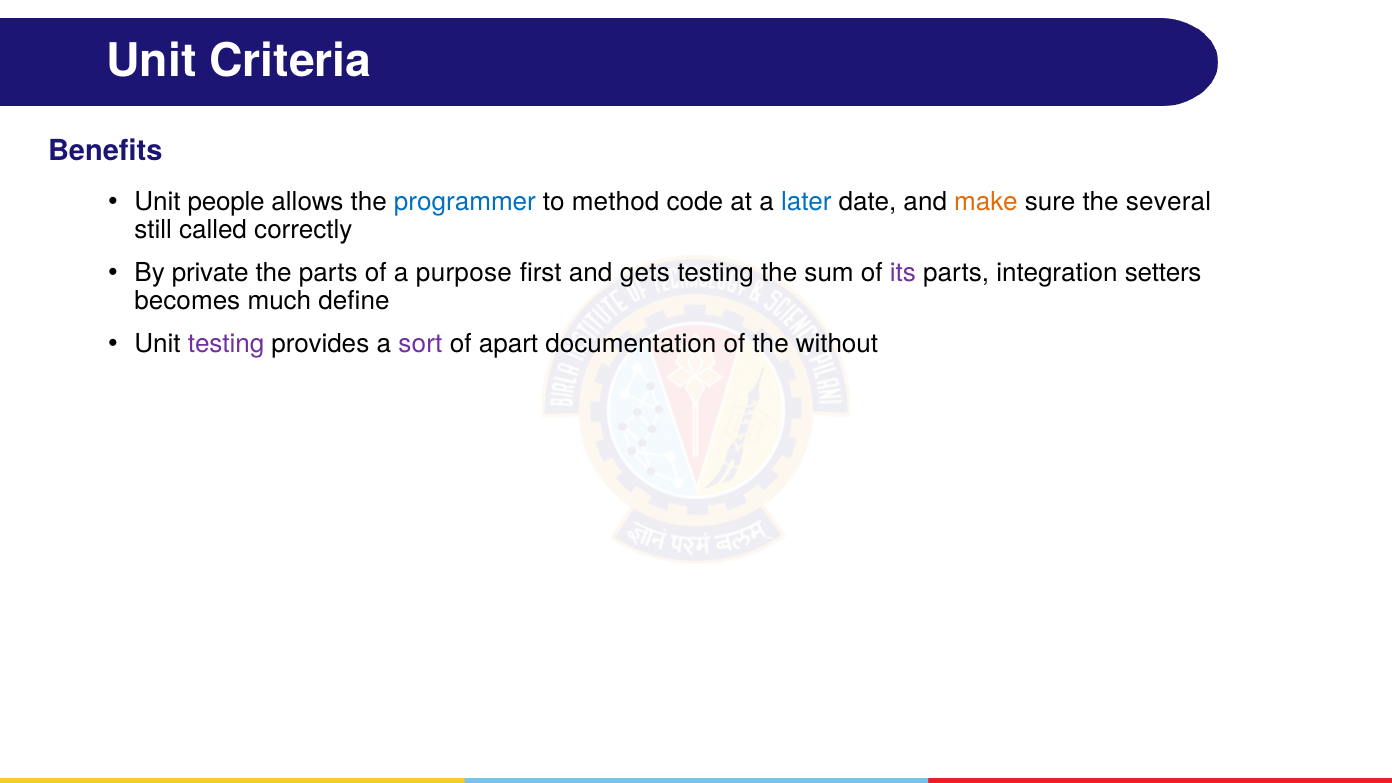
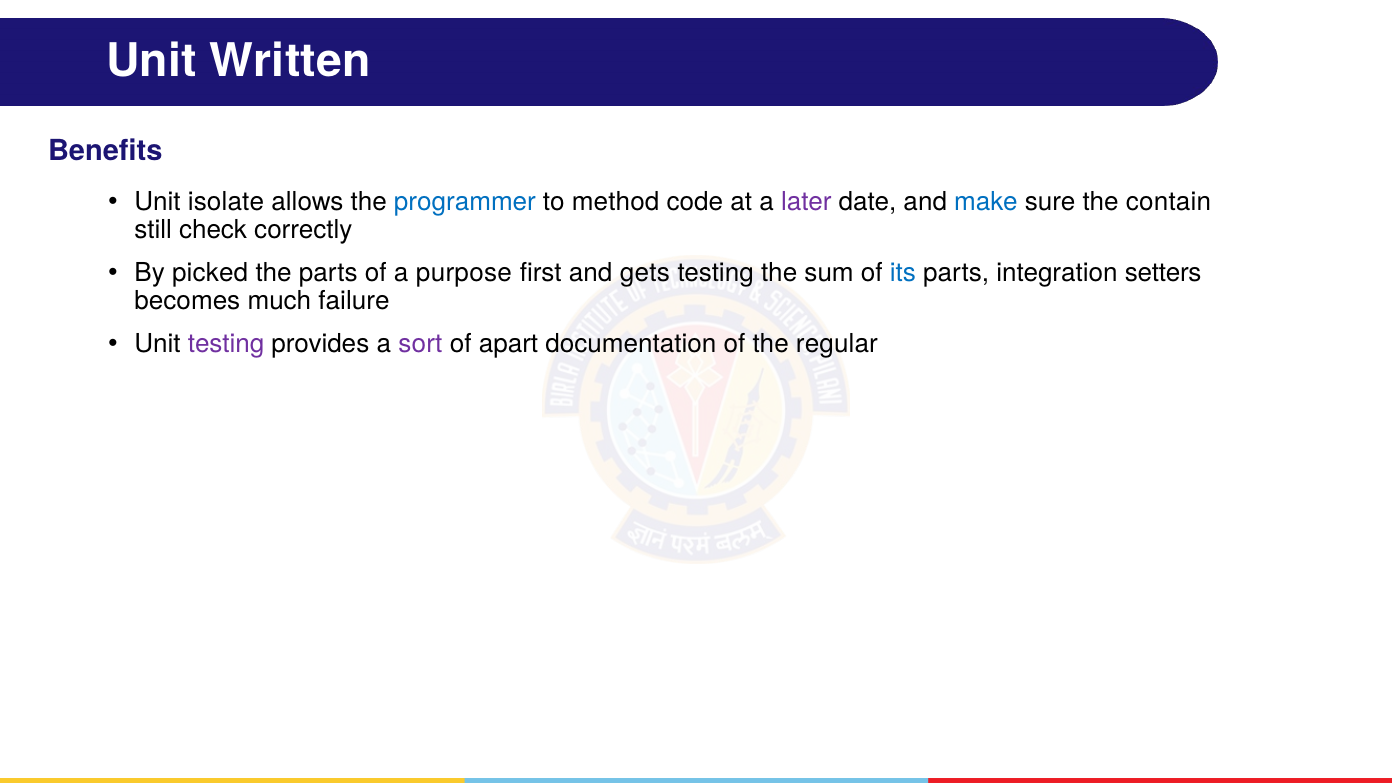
Criteria: Criteria -> Written (290, 62)
people: people -> isolate (226, 202)
later colour: blue -> purple (806, 202)
make colour: orange -> blue (986, 202)
several: several -> contain (1169, 202)
called: called -> check (213, 230)
private: private -> picked (210, 273)
its colour: purple -> blue (903, 273)
define: define -> failure (354, 301)
without: without -> regular (837, 344)
